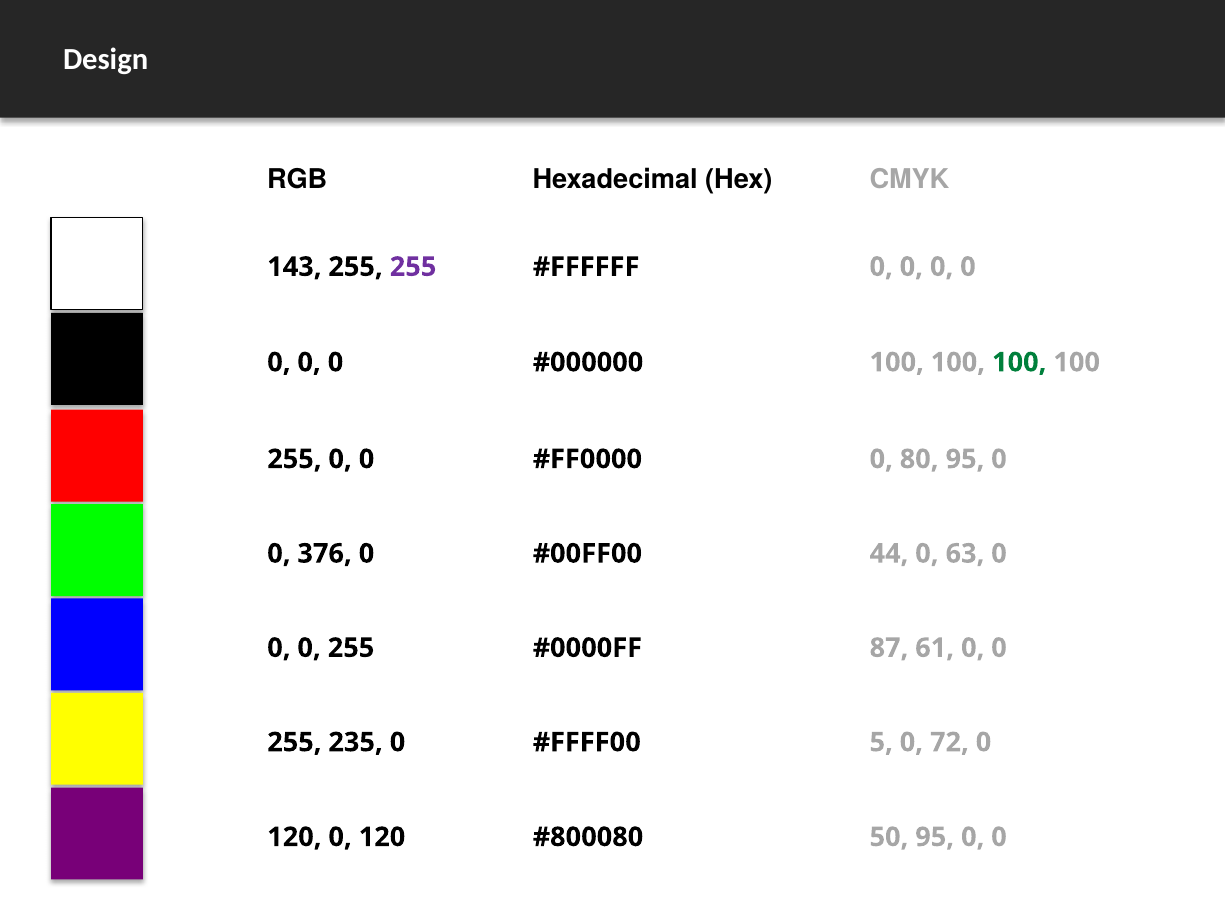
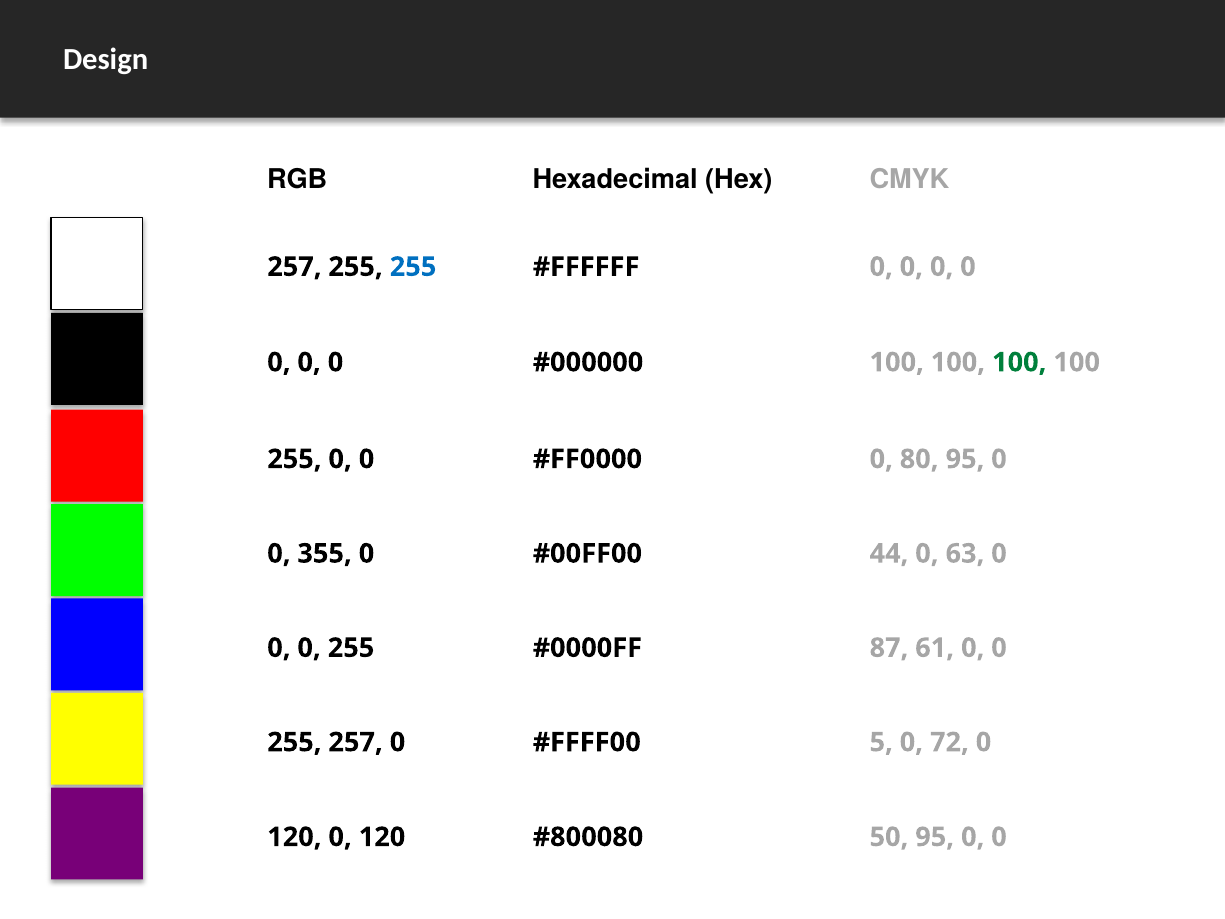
143: 143 -> 257 (294, 267)
255 colour: purple -> blue (413, 267)
376: 376 -> 355 (325, 553)
255 235: 235 -> 257 (356, 742)
